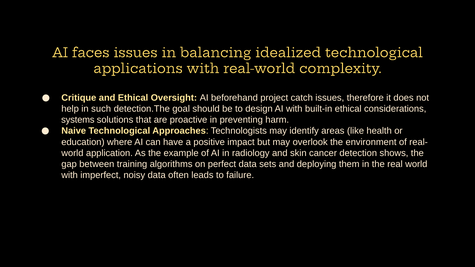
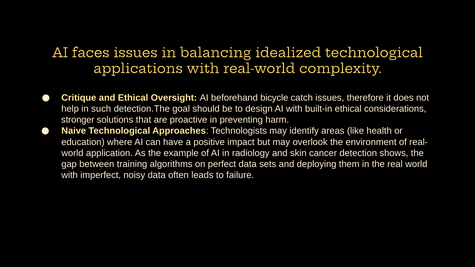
project: project -> bicycle (274, 98)
systems: systems -> stronger (78, 120)
